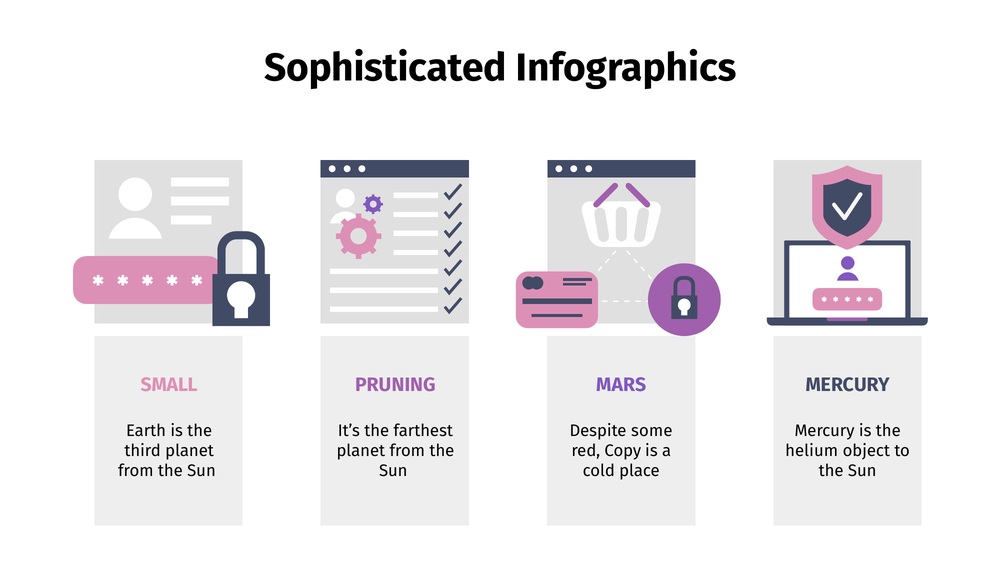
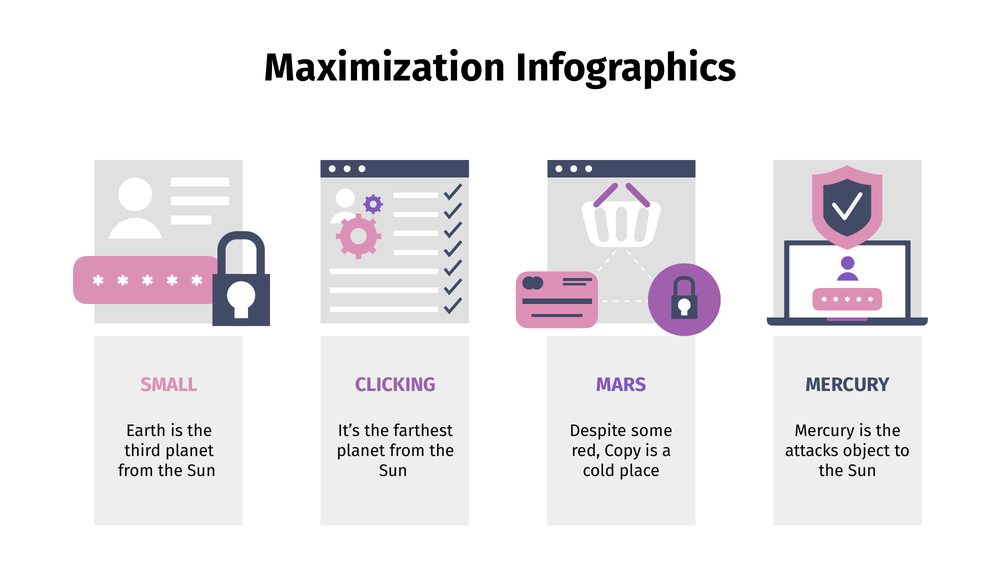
Sophisticated: Sophisticated -> Maximization (385, 68)
PRUNING: PRUNING -> CLICKING (396, 385)
helium: helium -> attacks (812, 451)
